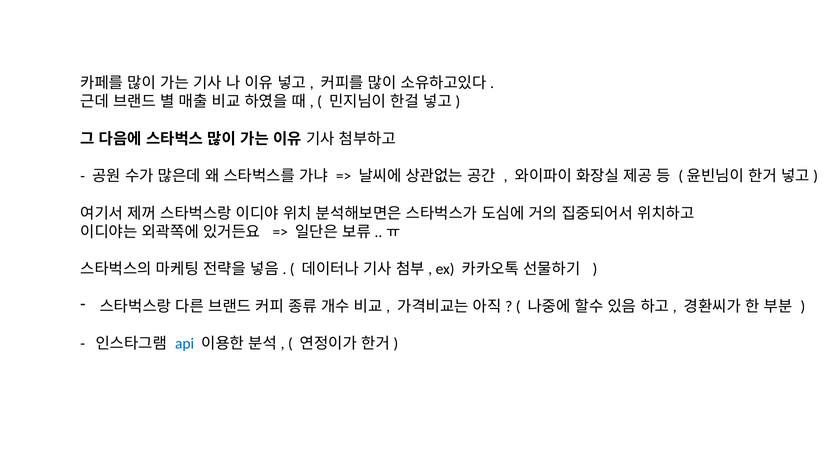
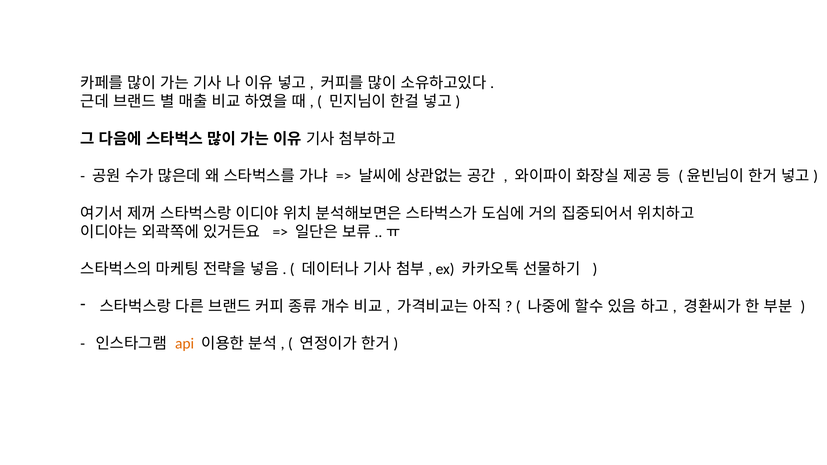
api colour: blue -> orange (185, 344)
